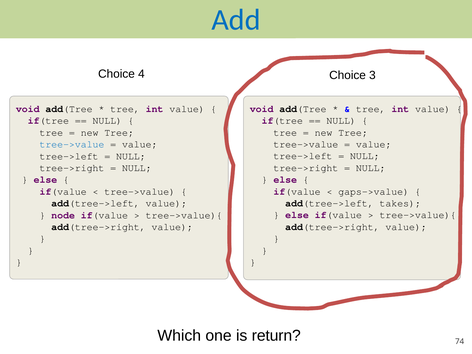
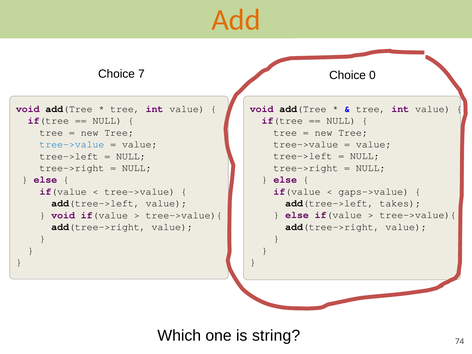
Add colour: blue -> orange (236, 20)
4: 4 -> 7 (141, 74)
3: 3 -> 0 (372, 75)
node: node -> void (63, 215)
return: return -> string (276, 336)
